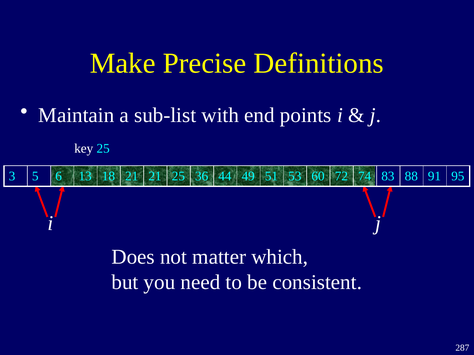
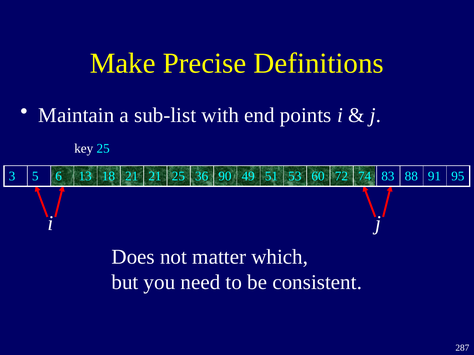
44: 44 -> 90 (225, 176)
